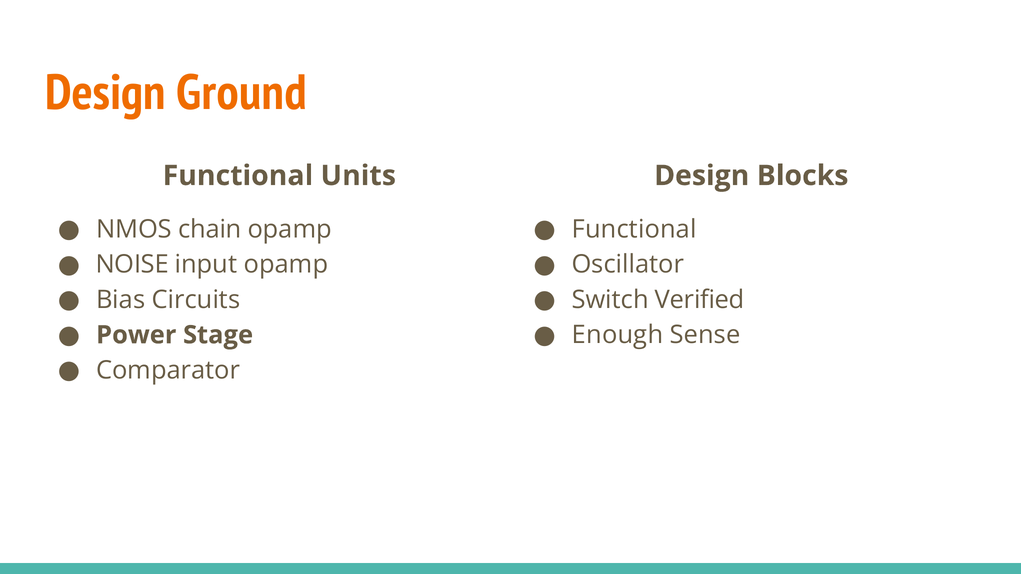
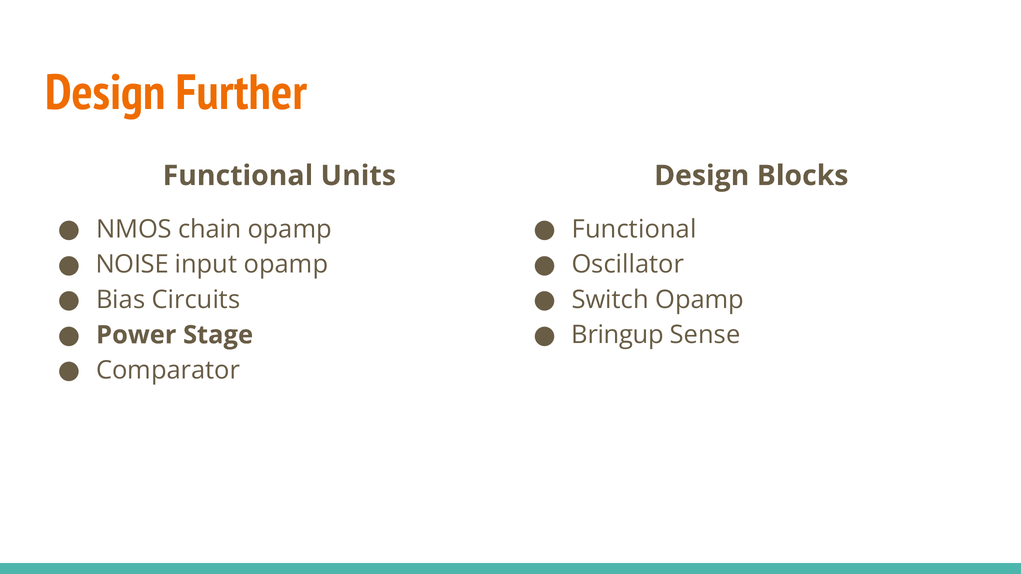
Ground: Ground -> Further (242, 93)
Switch Verified: Verified -> Opamp (700, 300)
Enough: Enough -> Bringup (618, 335)
